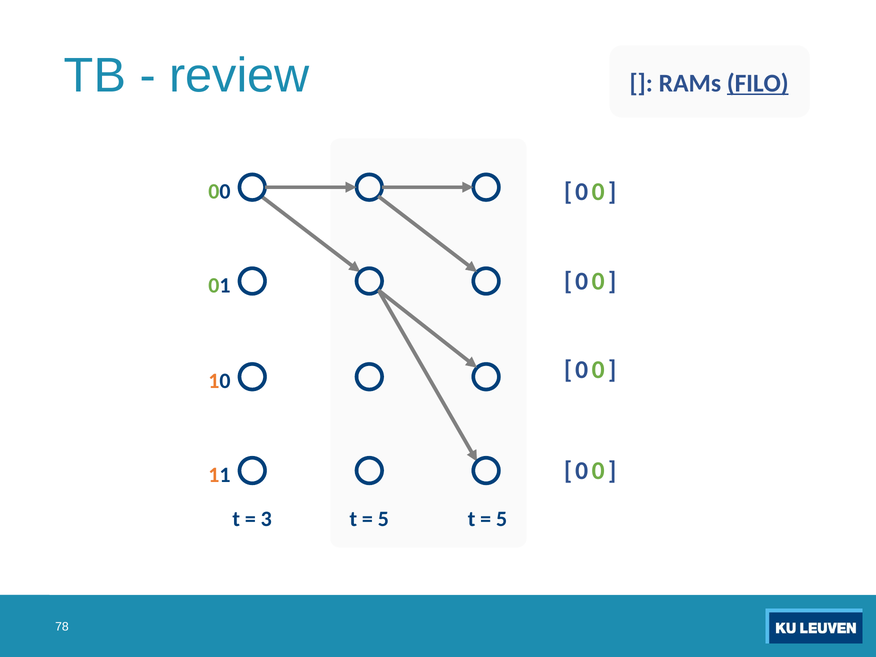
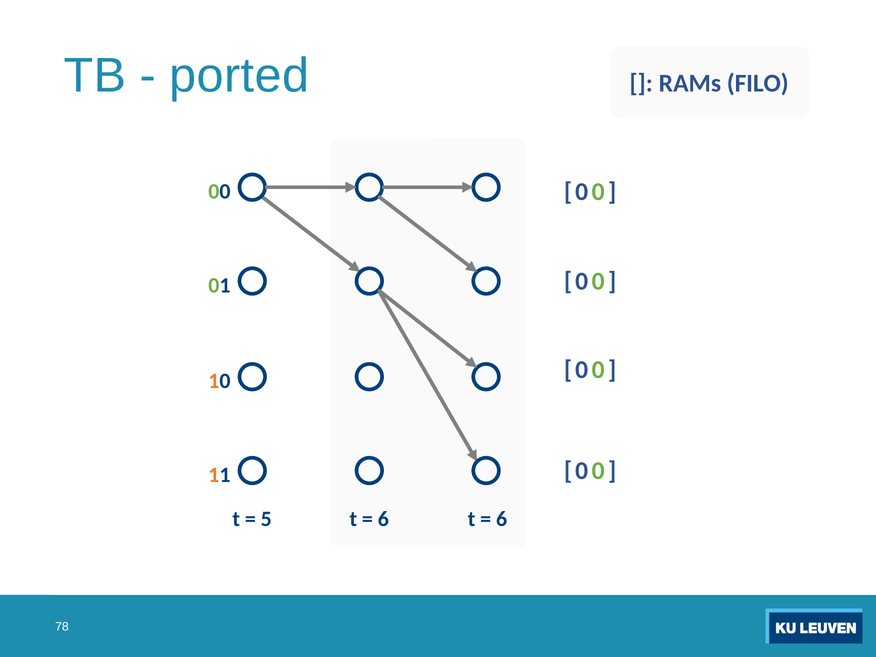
review: review -> ported (239, 76)
FILO underline: present -> none (758, 83)
3: 3 -> 5 (266, 519)
5: 5 -> 6 (383, 519)
5: 5 -> 6 (502, 519)
